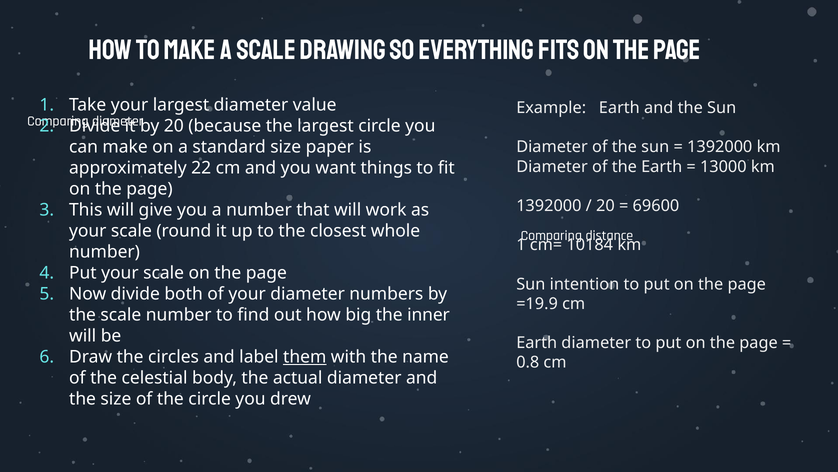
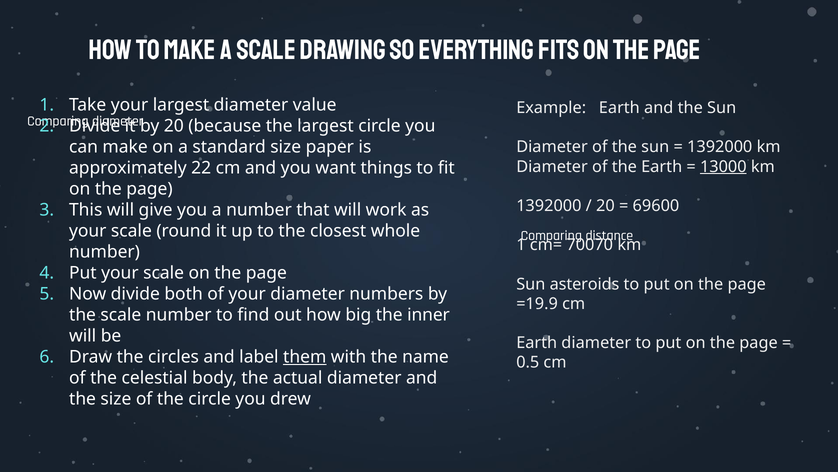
13000 underline: none -> present (723, 166)
10184: 10184 -> 70070 (590, 245)
intention: intention -> asteroids (585, 284)
0.8: 0.8 -> 0.5 (528, 362)
